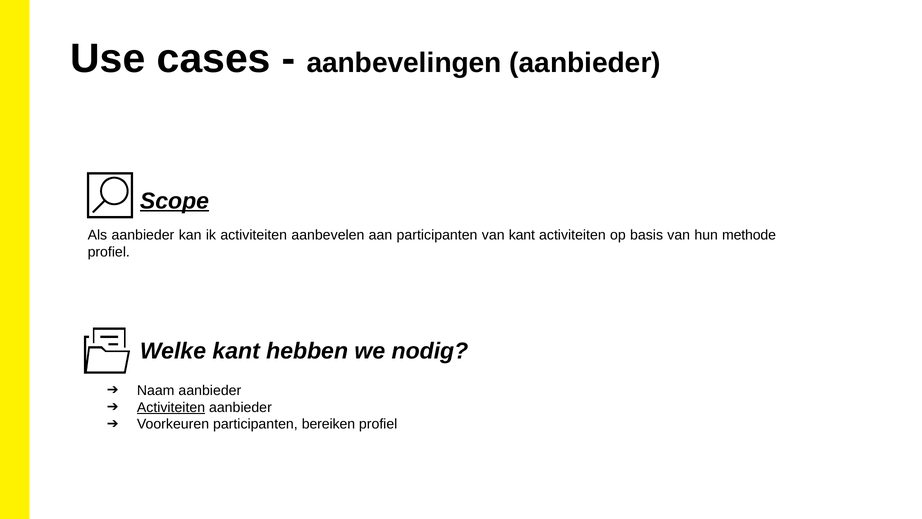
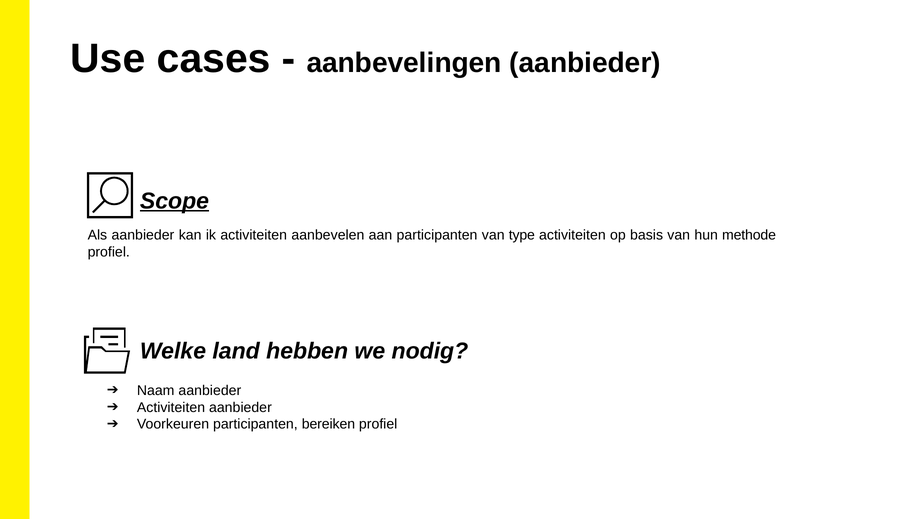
van kant: kant -> type (522, 235)
Welke kant: kant -> land (236, 351)
Activiteiten underline: present -> none (171, 407)
